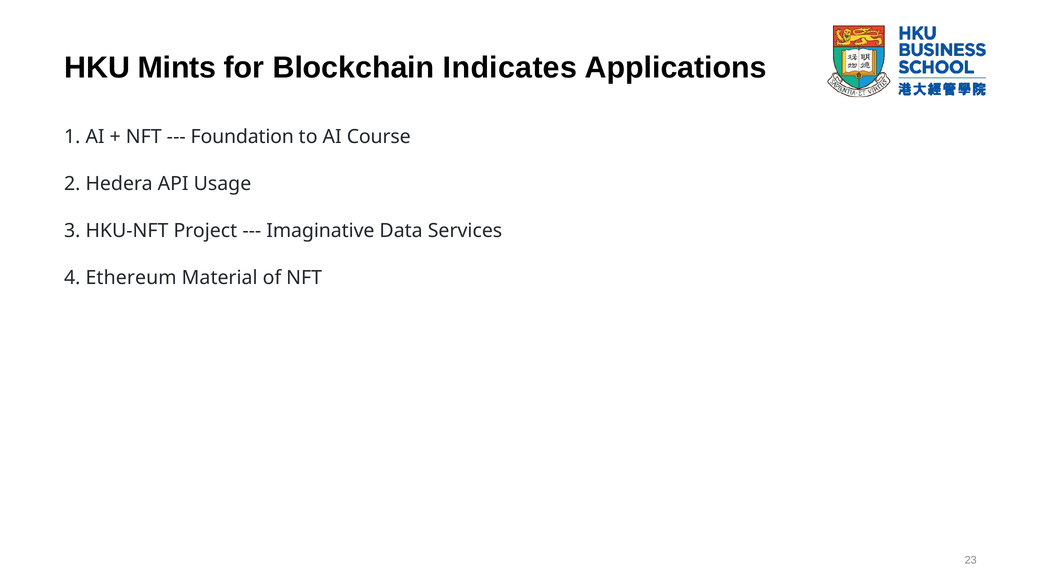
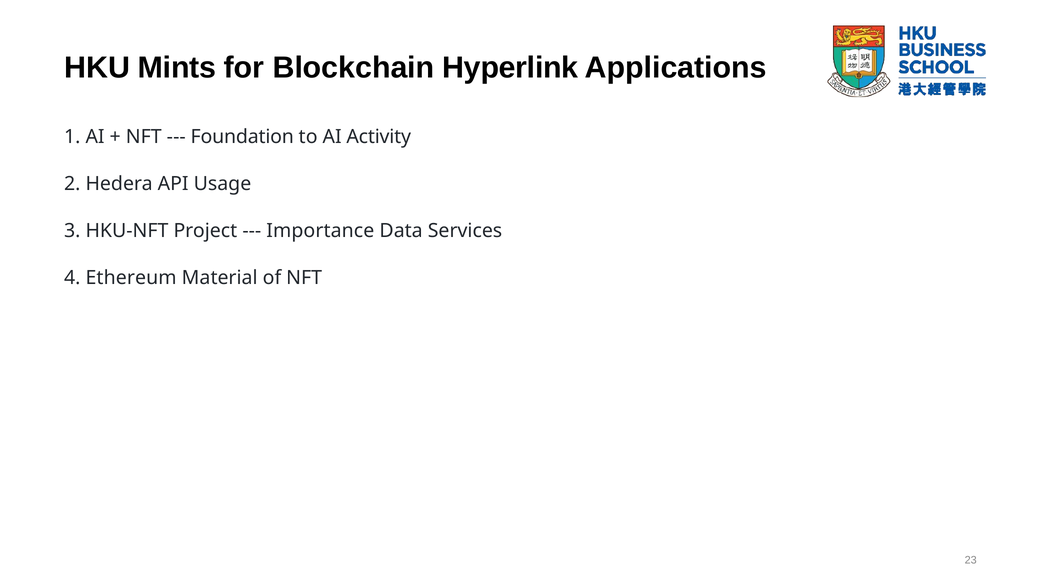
Indicates: Indicates -> Hyperlink (510, 68)
Course: Course -> Activity (379, 137)
Imaginative: Imaginative -> Importance (320, 231)
